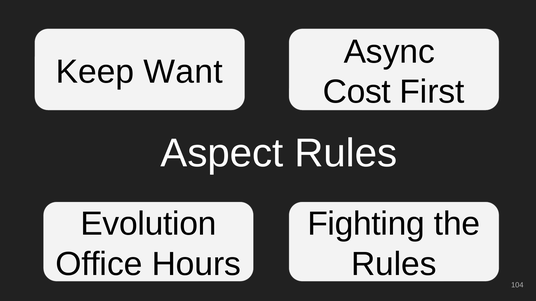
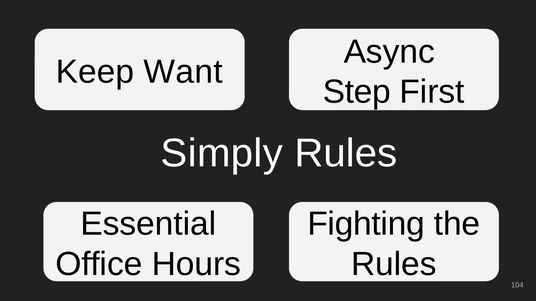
Cost: Cost -> Step (357, 92)
Aspect: Aspect -> Simply (222, 154)
Evolution: Evolution -> Essential (148, 224)
